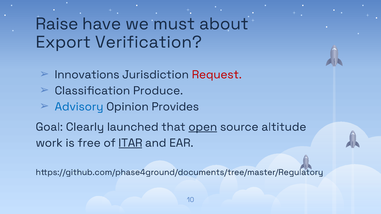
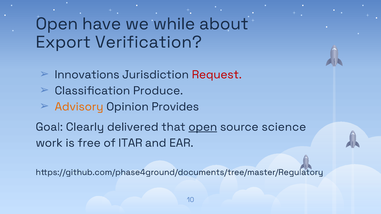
Raise: Raise -> Open (57, 24)
must: must -> while (174, 24)
Advisory colour: blue -> orange (79, 107)
launched: launched -> delivered (133, 127)
altitude: altitude -> science (284, 127)
ITAR underline: present -> none (130, 143)
